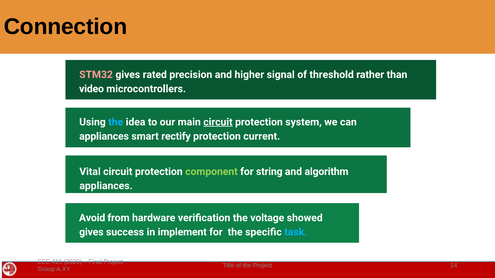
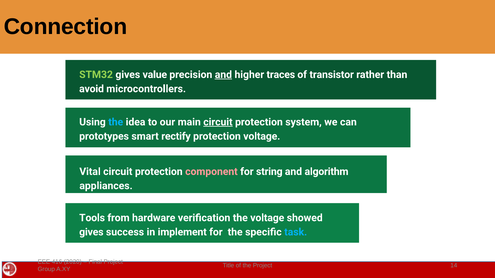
STM32 colour: pink -> light green (96, 75)
rated: rated -> value (155, 75)
and underline: none -> present (223, 75)
signal: signal -> traces (281, 75)
threshold: threshold -> transistor (332, 75)
video: video -> avoid (92, 89)
appliances: appliances -> prototypes (104, 136)
protection current: current -> voltage (262, 136)
component colour: light green -> pink (211, 172)
Avoid: Avoid -> Tools (92, 218)
